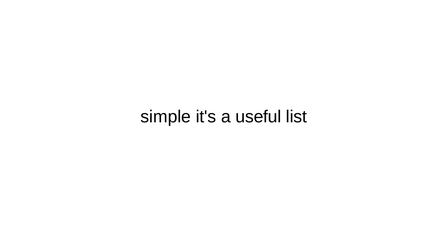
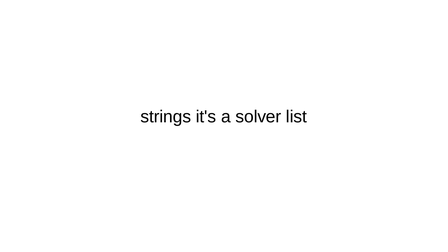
simple: simple -> strings (166, 117)
useful: useful -> solver (258, 117)
